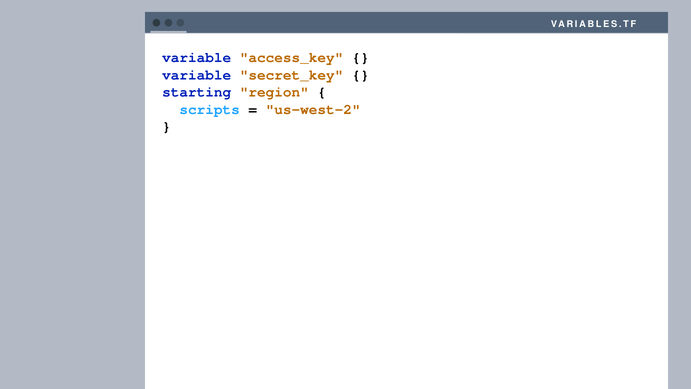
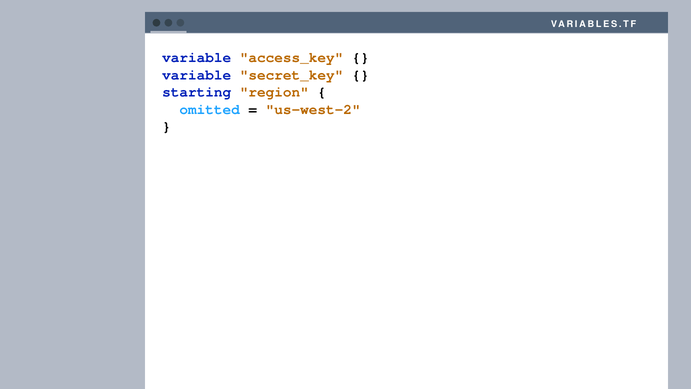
scripts: scripts -> omitted (210, 109)
